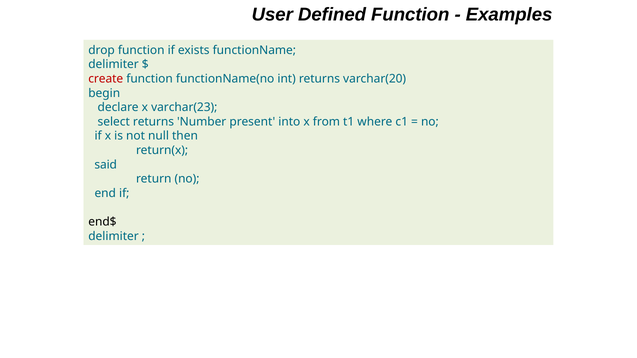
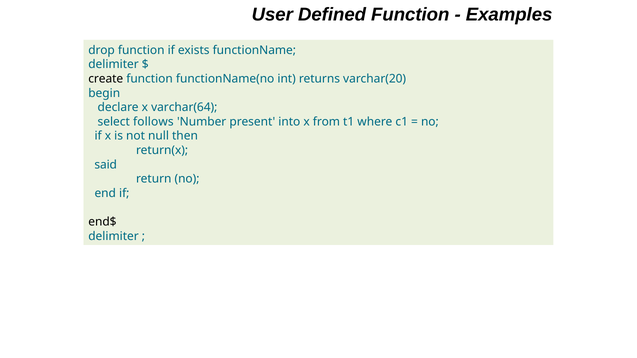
create colour: red -> black (106, 79)
varchar(23: varchar(23 -> varchar(64 (184, 107)
select returns: returns -> follows (153, 122)
